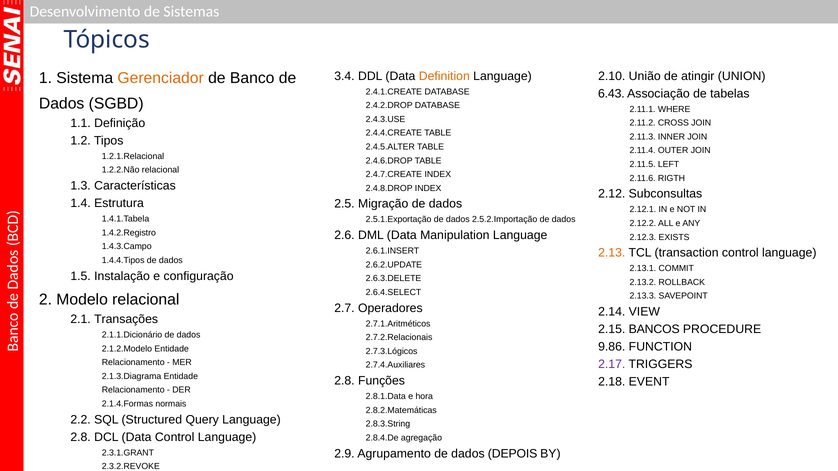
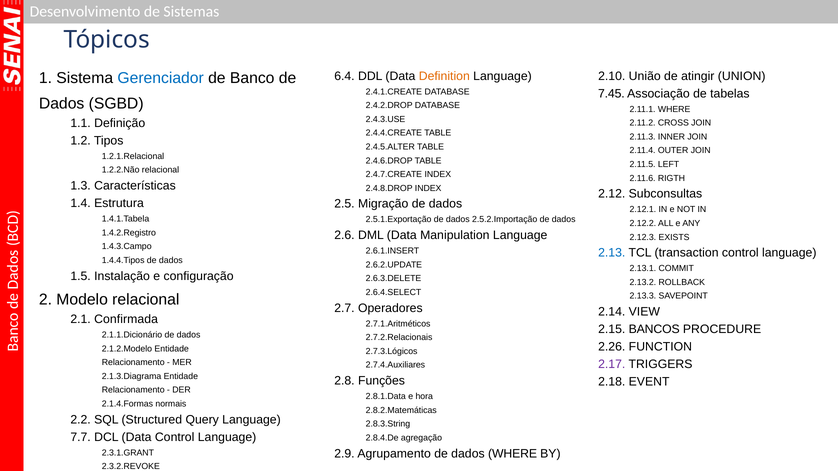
3.4: 3.4 -> 6.4 (344, 76)
Gerenciador colour: orange -> blue (161, 78)
6.43: 6.43 -> 7.45 (611, 94)
2.13 colour: orange -> blue (612, 253)
Transações: Transações -> Confirmada (126, 319)
9.86: 9.86 -> 2.26 (612, 347)
2.8: 2.8 -> 7.7 (81, 437)
dados DEPOIS: DEPOIS -> WHERE (513, 454)
